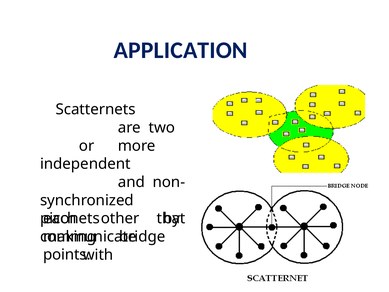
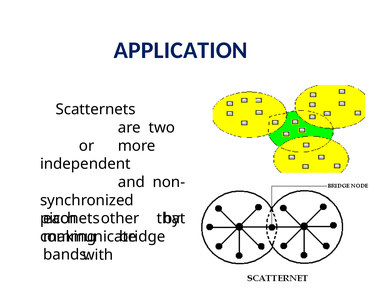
points: points -> bands (67, 255)
